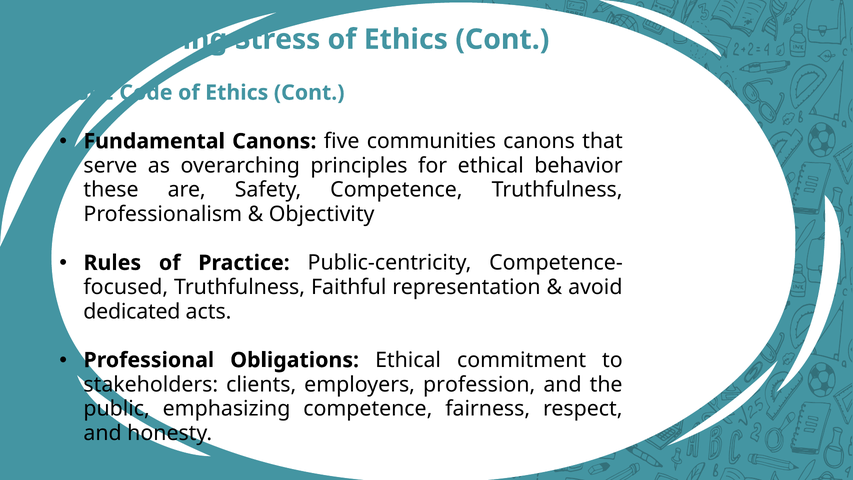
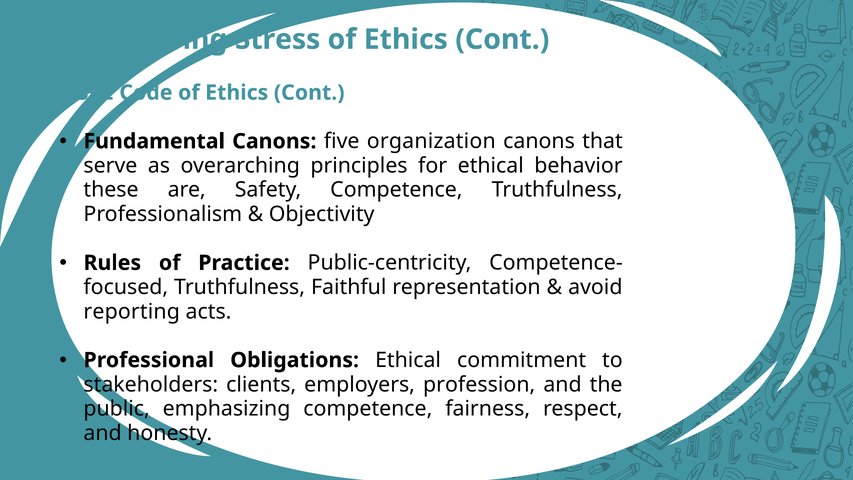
communities: communities -> organization (431, 141)
dedicated: dedicated -> reporting (132, 311)
